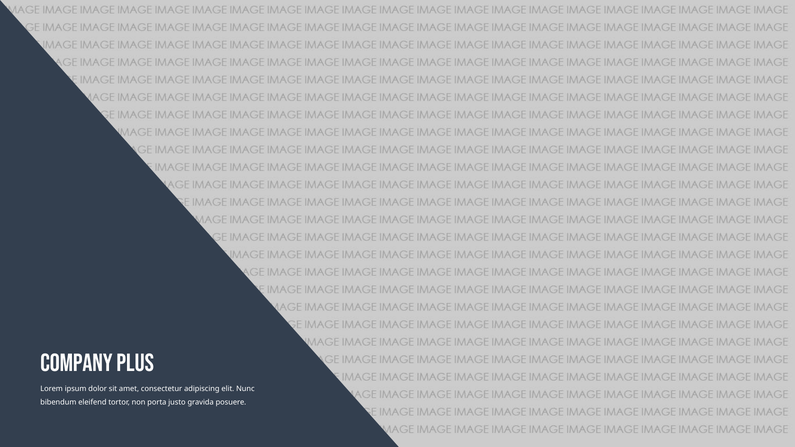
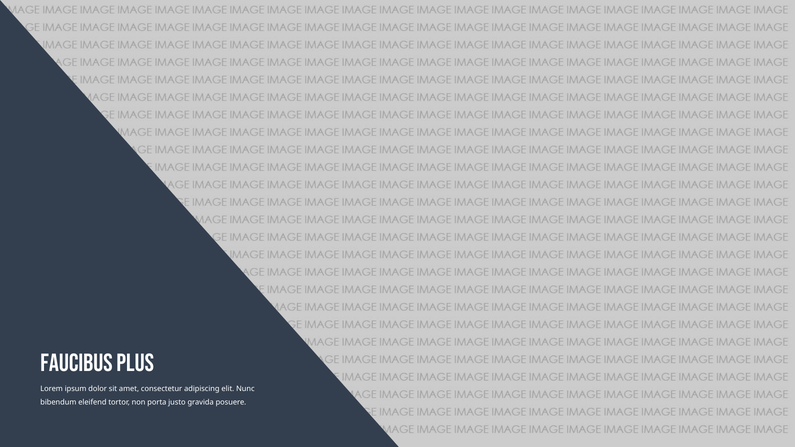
Company: Company -> Faucibus (76, 363)
